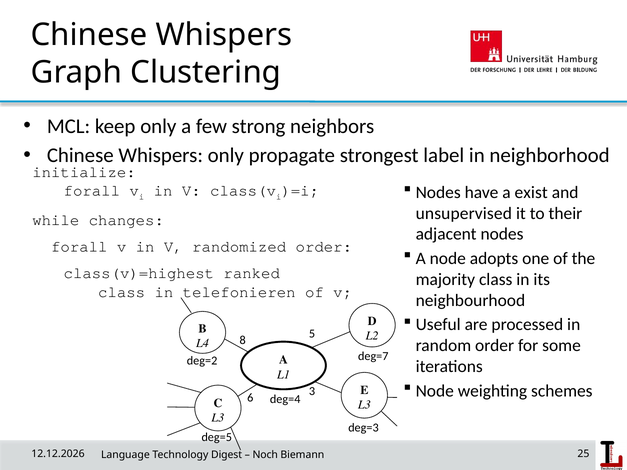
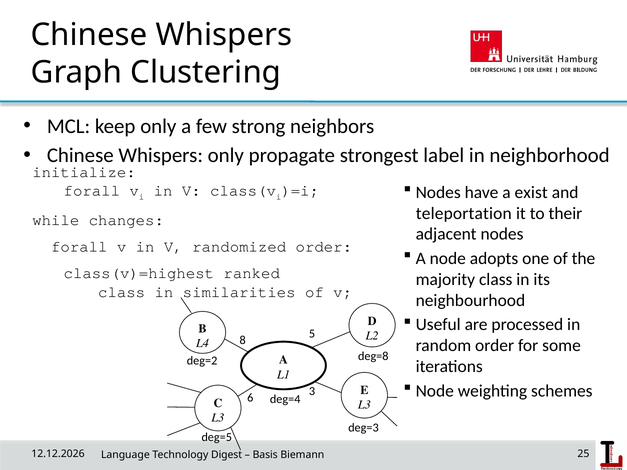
unsupervised: unsupervised -> teleportation (464, 213)
telefonieren: telefonieren -> similarities (239, 292)
deg=7: deg=7 -> deg=8 (373, 356)
Noch: Noch -> Basis (265, 455)
